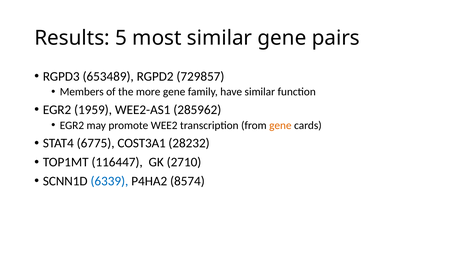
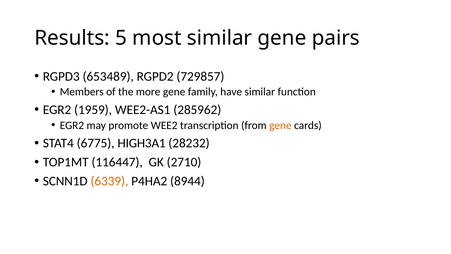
COST3A1: COST3A1 -> HIGH3A1 (142, 143)
6339 colour: blue -> orange (109, 181)
8574: 8574 -> 8944 (187, 181)
